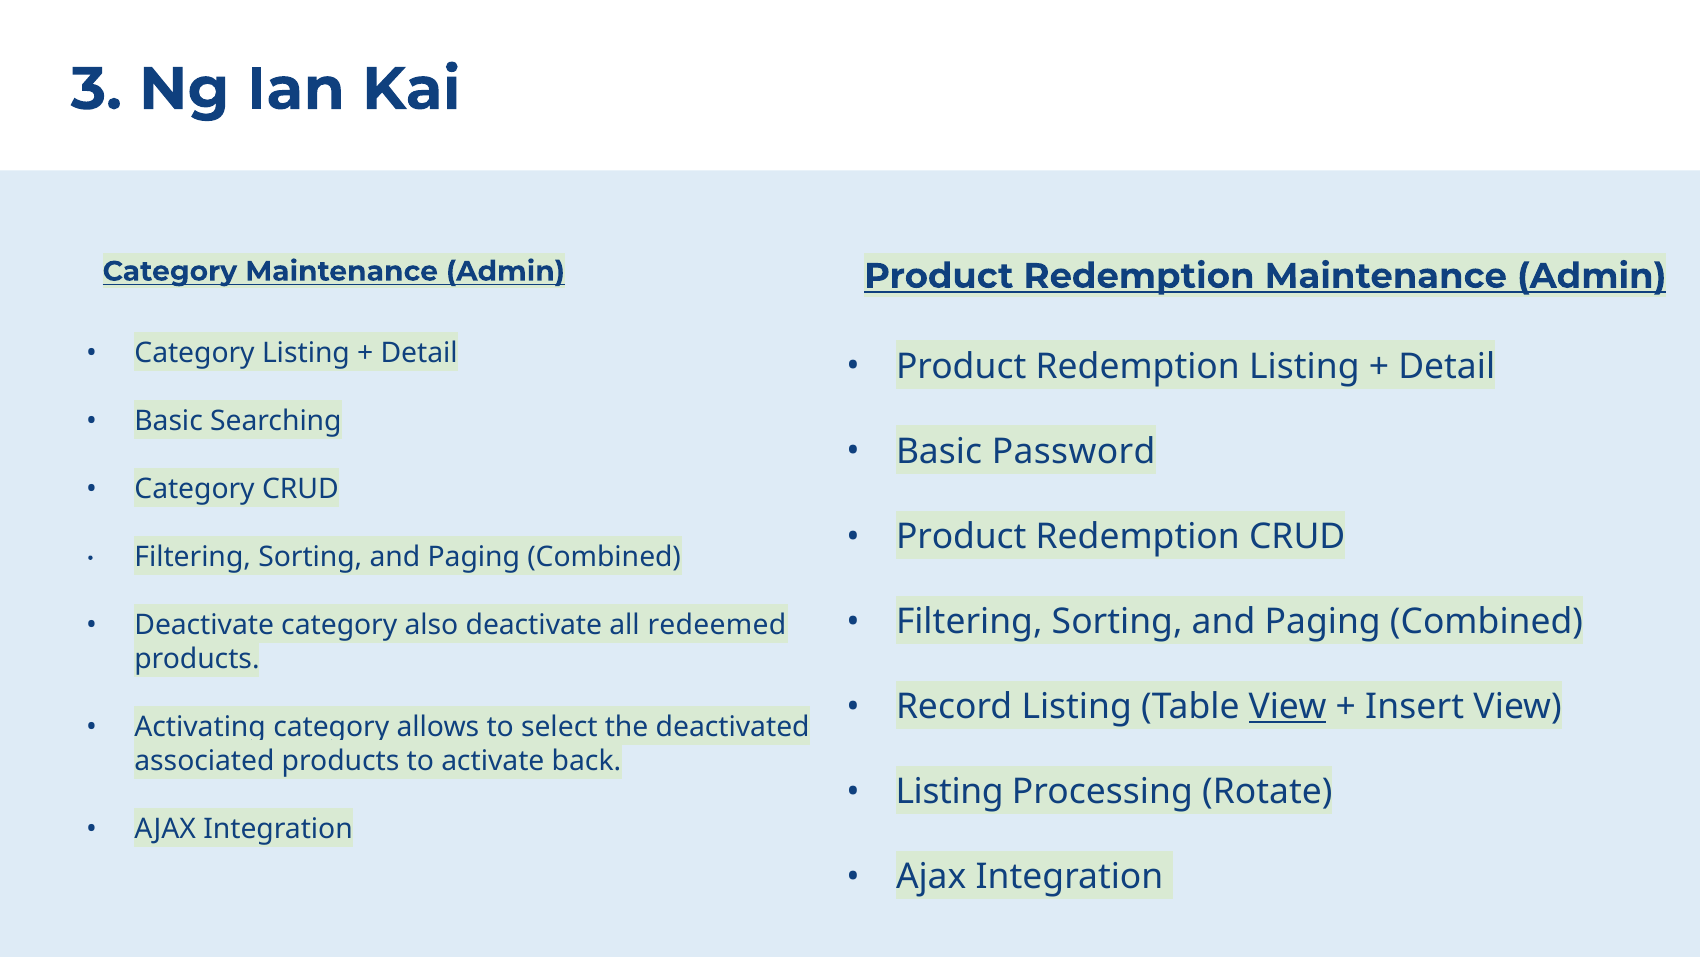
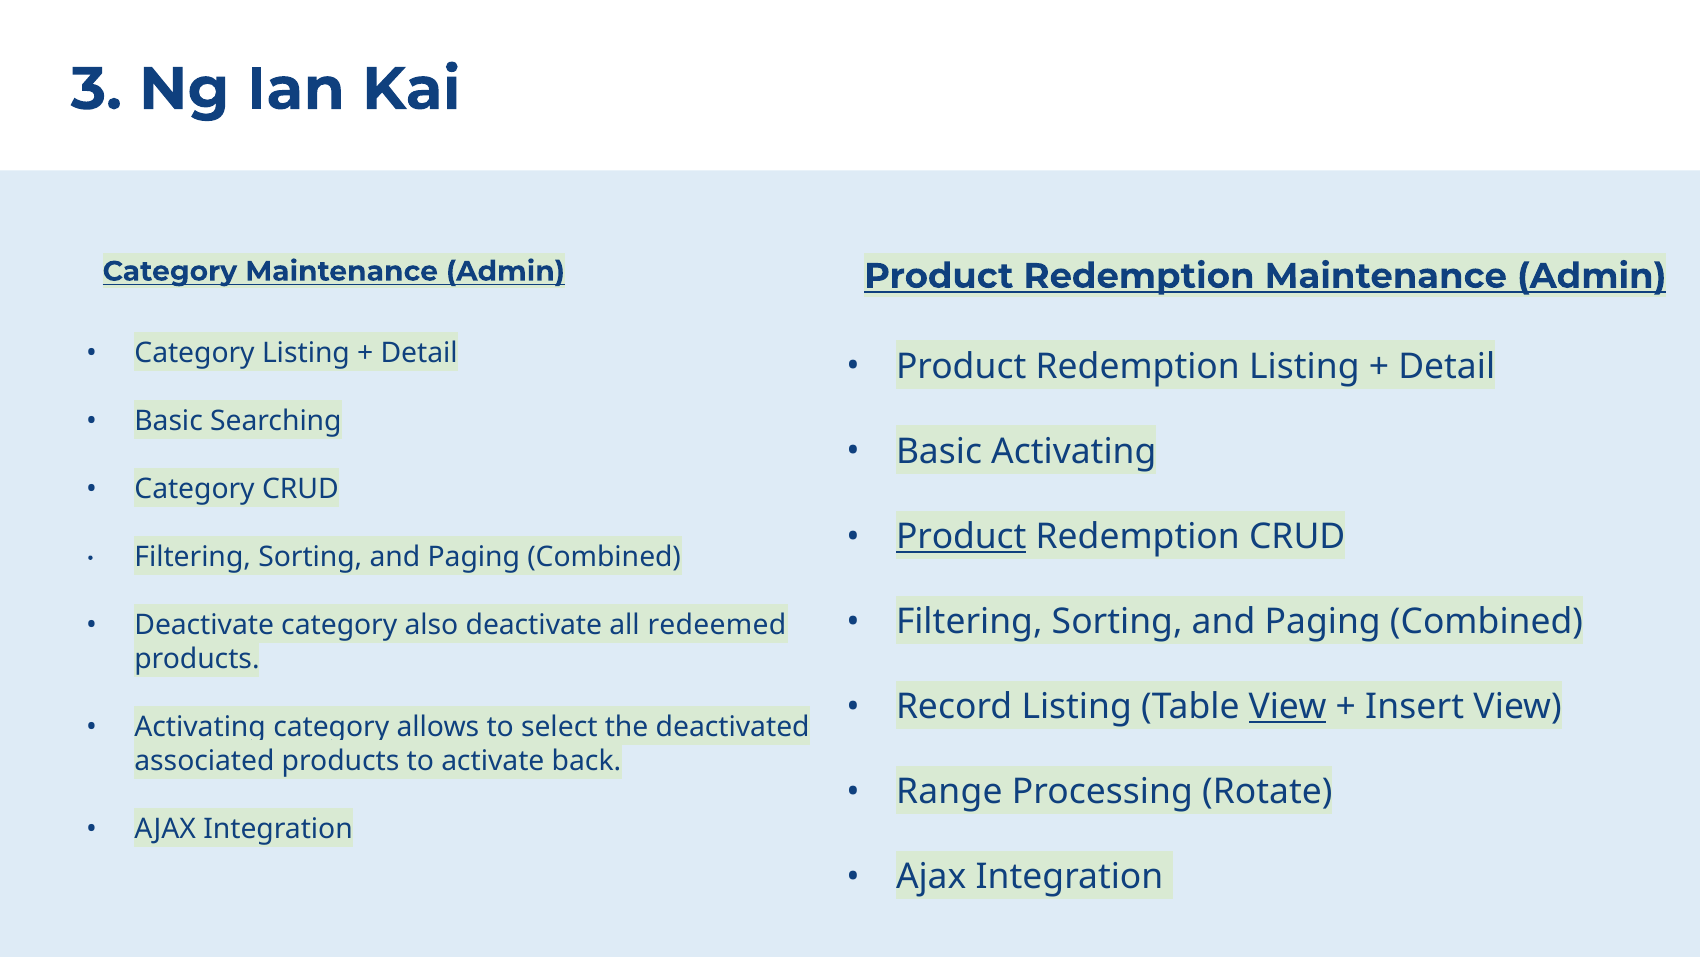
Basic Password: Password -> Activating (1074, 451)
Product underline: none -> present (961, 536)
Listing: Listing -> Range (949, 791)
